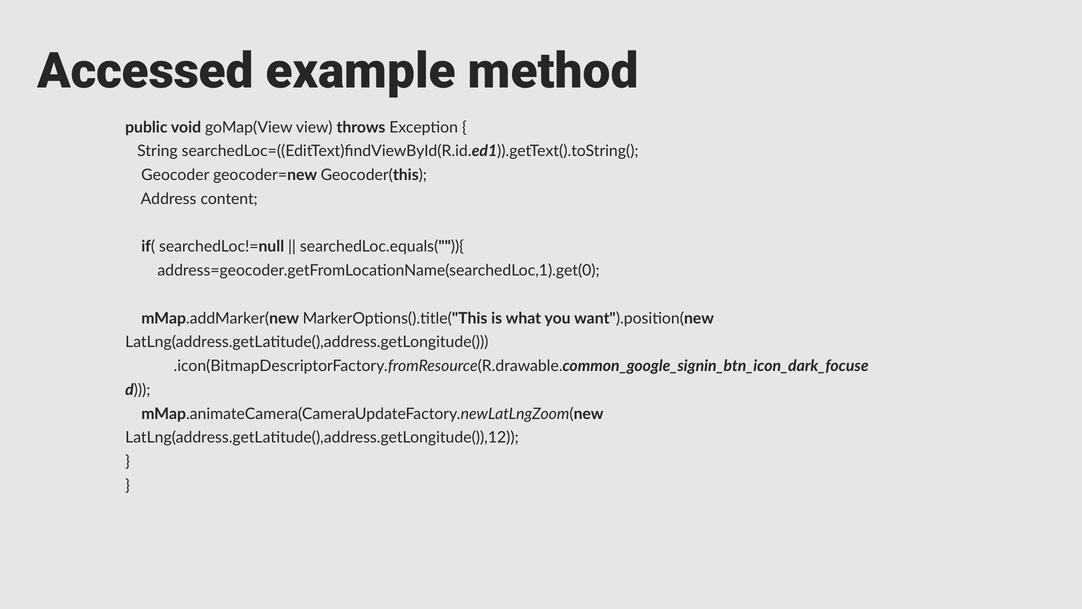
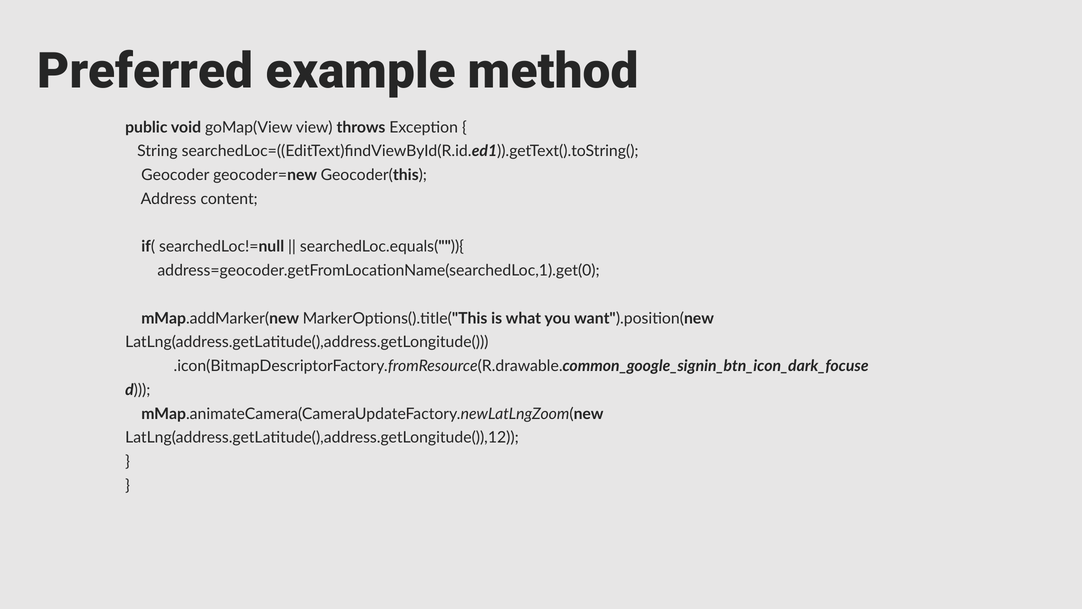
Accessed: Accessed -> Preferred (145, 71)
